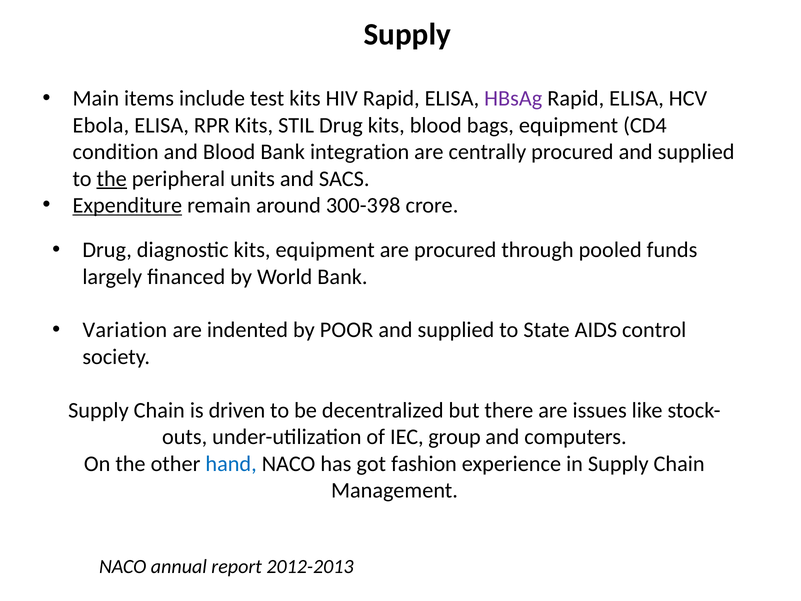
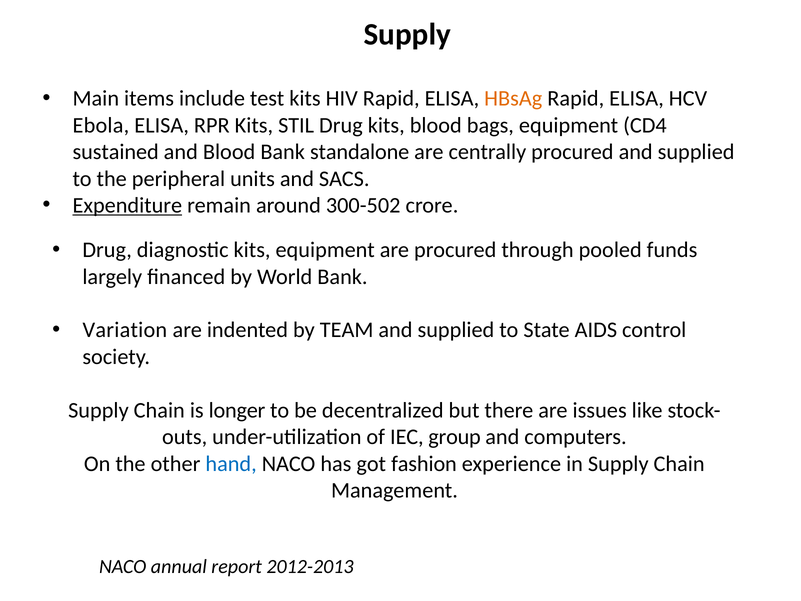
HBsAg colour: purple -> orange (513, 98)
condition: condition -> sustained (116, 152)
integration: integration -> standalone (360, 152)
the underline: present -> none (112, 179)
300-398: 300-398 -> 300-502 (363, 205)
POOR: POOR -> TEAM (347, 330)
driven: driven -> longer (237, 410)
